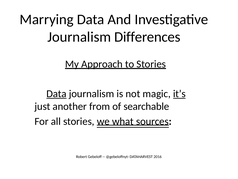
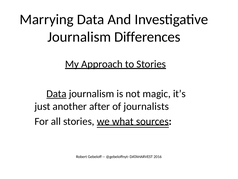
it’s underline: present -> none (179, 93)
from: from -> after (100, 106)
searchable: searchable -> journalists (146, 106)
